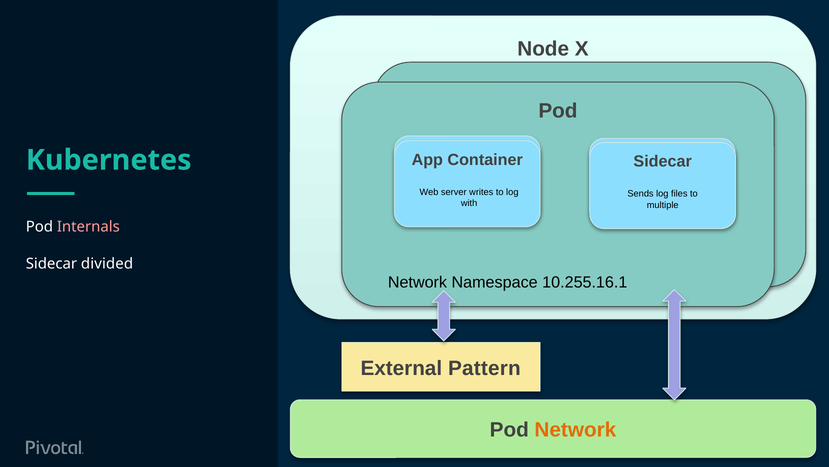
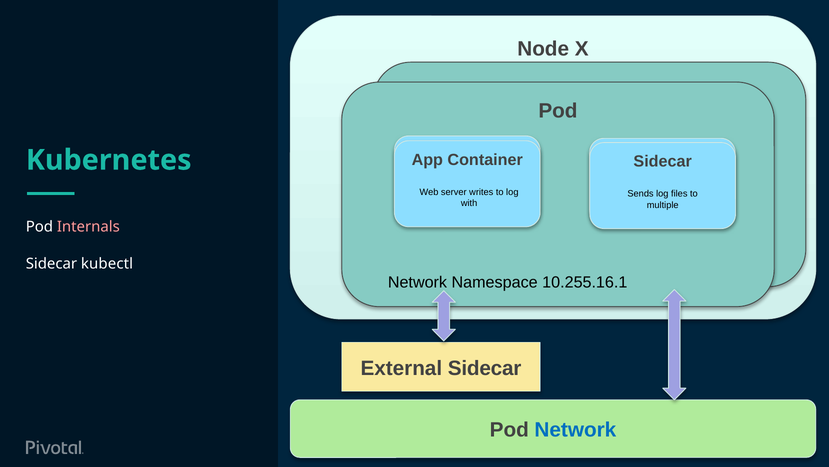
divided: divided -> kubectl (107, 263)
External Pattern: Pattern -> Sidecar (485, 368)
Network colour: orange -> blue (575, 429)
